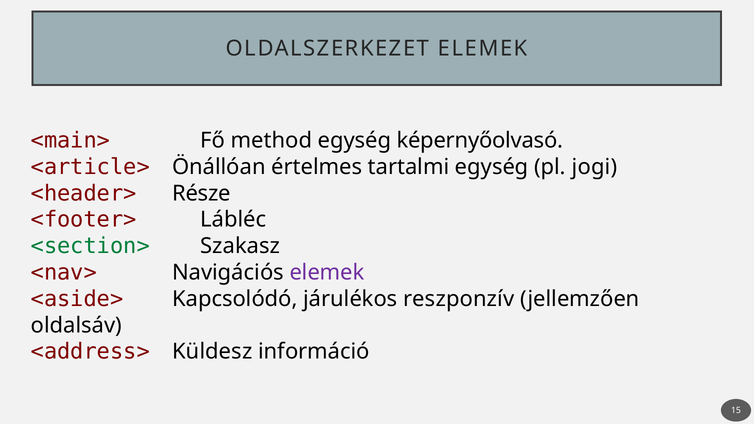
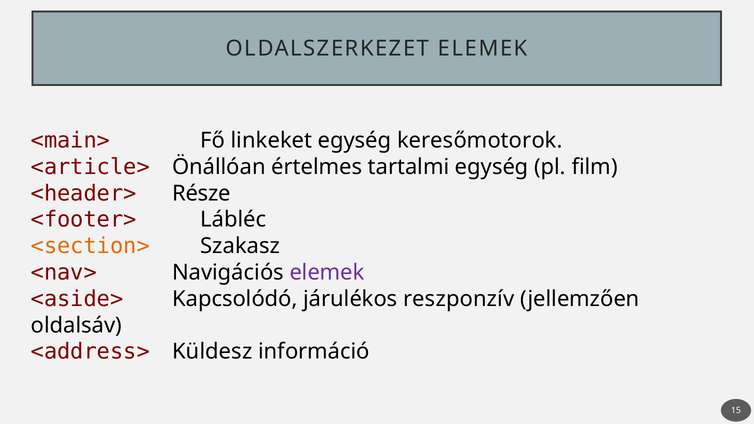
method: method -> linkeket (271, 141)
képernyőolvasó: képernyőolvasó -> keresőmotorok (480, 141)
jogi: jogi -> film (595, 167)
<section> colour: green -> orange (90, 246)
